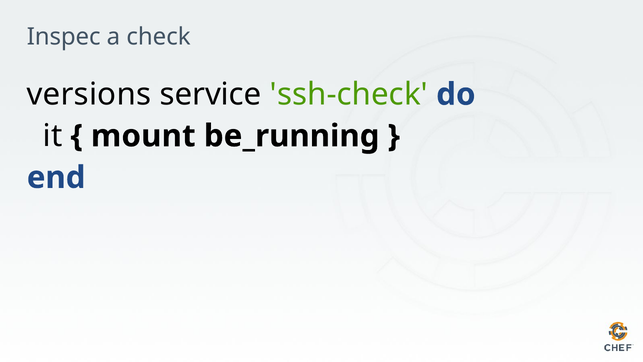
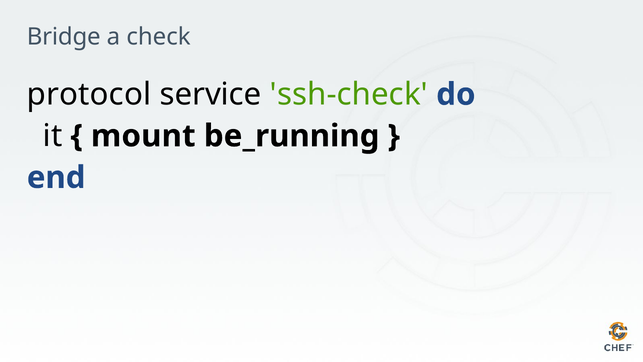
Inspec: Inspec -> Bridge (64, 37)
versions: versions -> protocol (89, 94)
